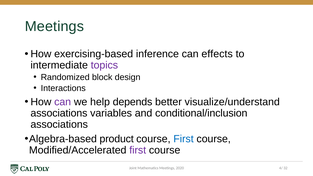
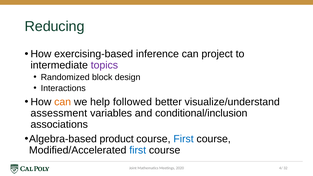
Meetings: Meetings -> Reducing (55, 26)
effects: effects -> project (217, 54)
can colour: purple -> orange (63, 102)
depends: depends -> followed (132, 102)
associations: associations -> assessment (59, 113)
first colour: purple -> blue (138, 150)
